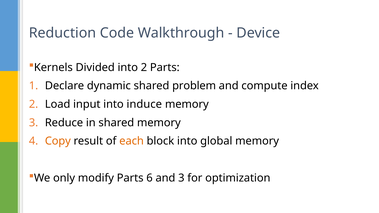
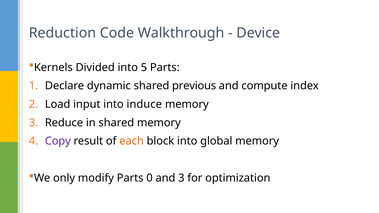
into 2: 2 -> 5 (144, 67)
problem: problem -> previous (194, 86)
Copy colour: orange -> purple (58, 141)
6: 6 -> 0 (150, 178)
